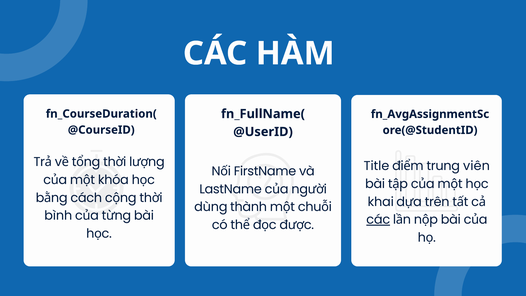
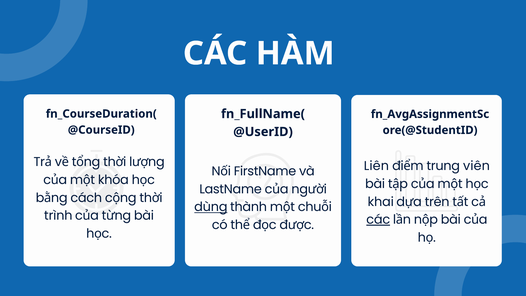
Title: Title -> Liên (376, 166)
dùng underline: none -> present (211, 207)
bình: bình -> trình (58, 216)
